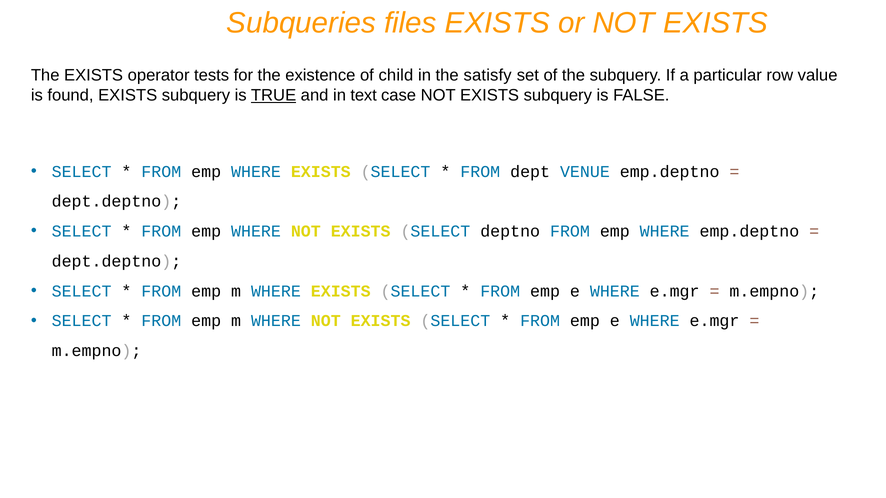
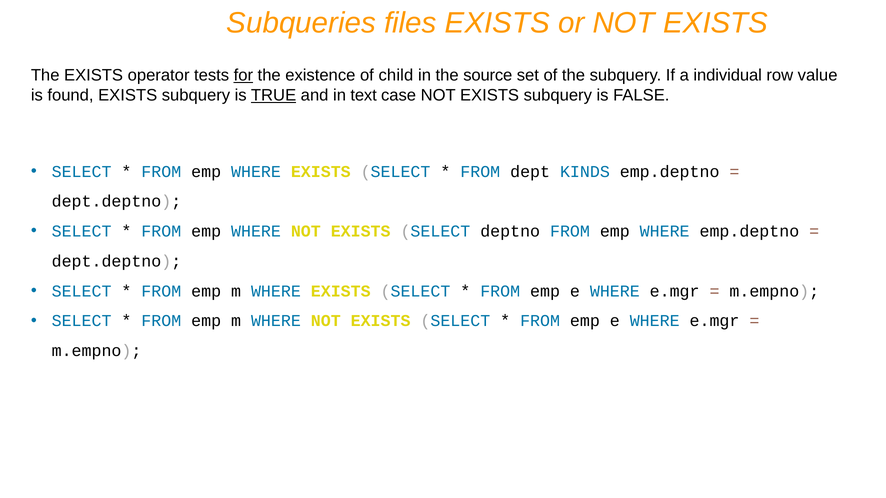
for underline: none -> present (243, 75)
satisfy: satisfy -> source (488, 75)
particular: particular -> individual (728, 75)
VENUE: VENUE -> KINDS (585, 172)
